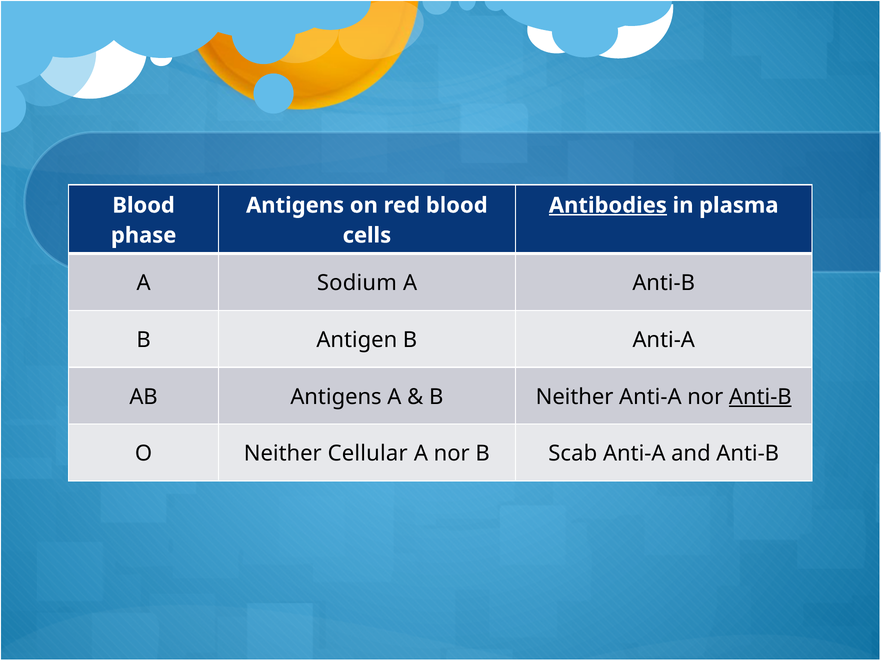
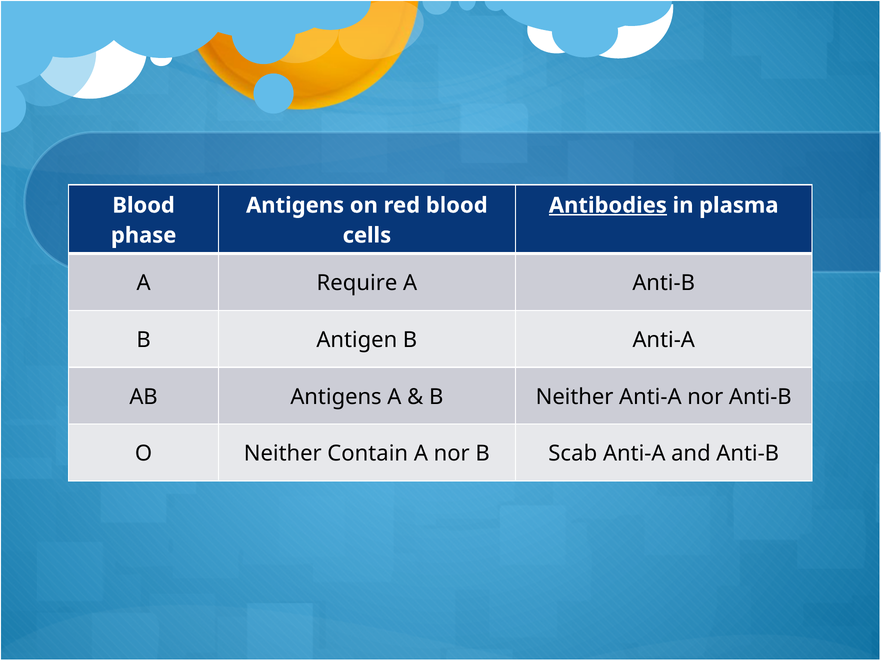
Sodium: Sodium -> Require (357, 283)
Anti-B underline: present -> none (760, 397)
Cellular: Cellular -> Contain (368, 454)
